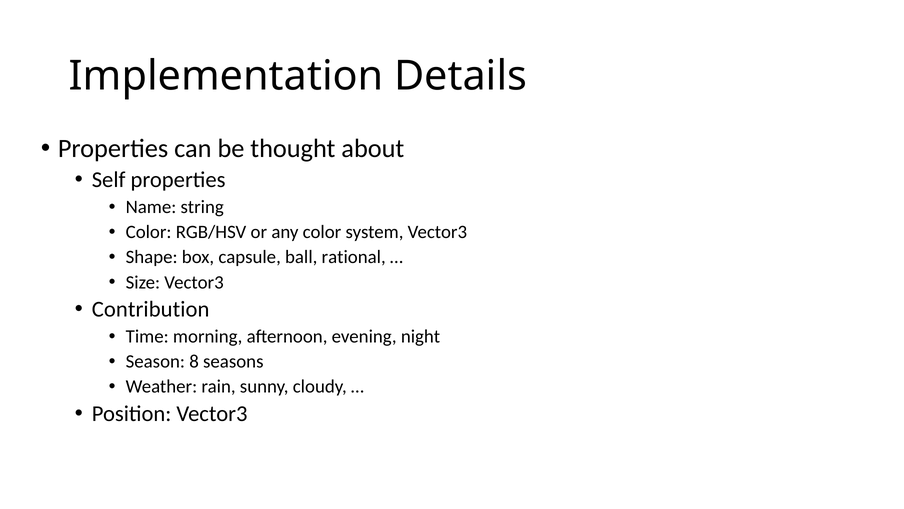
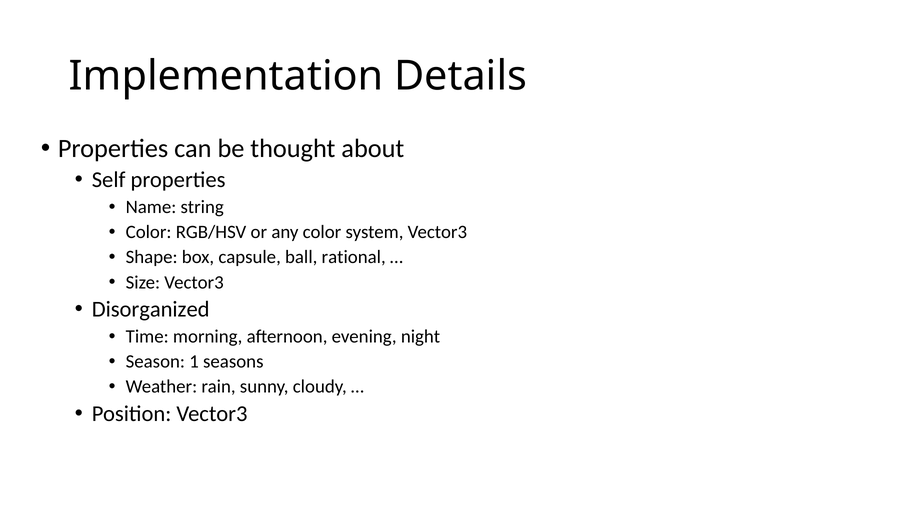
Contribution: Contribution -> Disorganized (151, 309)
8: 8 -> 1 (194, 361)
